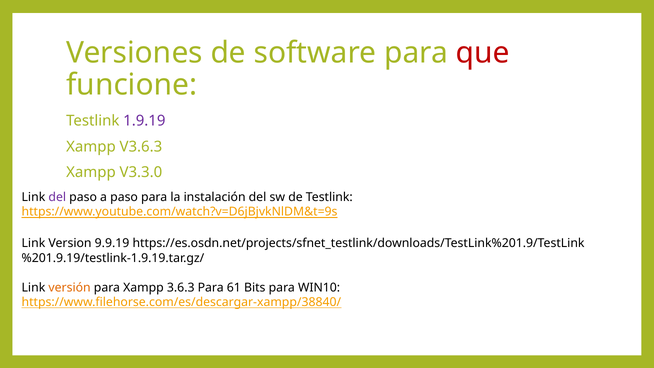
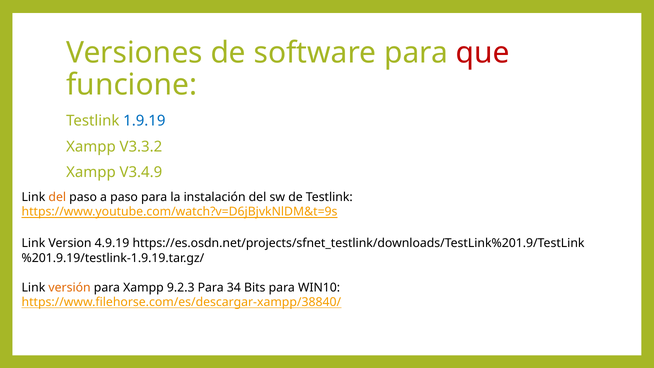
1.9.19 colour: purple -> blue (144, 121)
V3.6.3: V3.6.3 -> V3.3.2 (141, 147)
V3.3.0: V3.3.0 -> V3.4.9 (141, 172)
del colour: purple -> orange (57, 197)
9.9.19: 9.9.19 -> 4.9.19 (112, 243)
3.6.3: 3.6.3 -> 9.2.3 (181, 287)
61: 61 -> 34 (234, 287)
